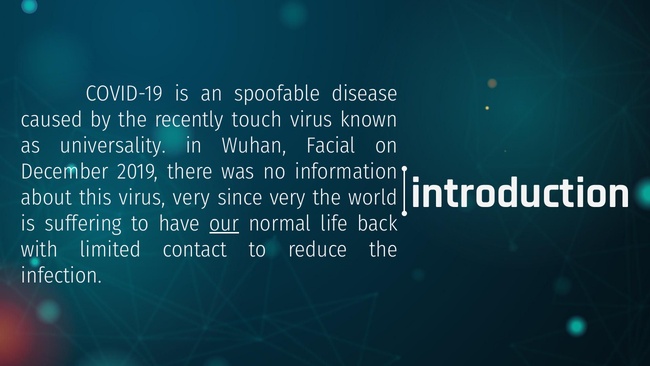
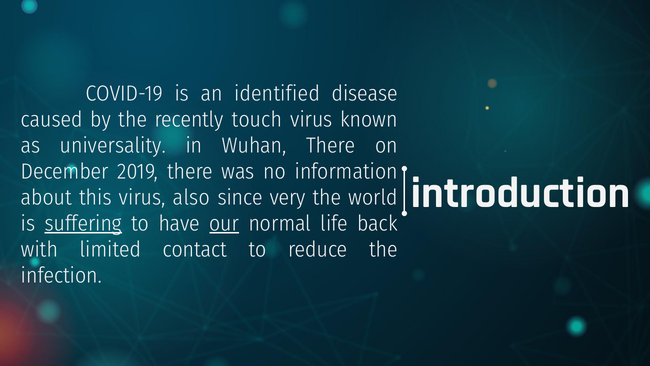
spoofable: spoofable -> identified (277, 93)
Wuhan Facial: Facial -> There (331, 145)
virus very: very -> also (191, 197)
suffering underline: none -> present (83, 223)
